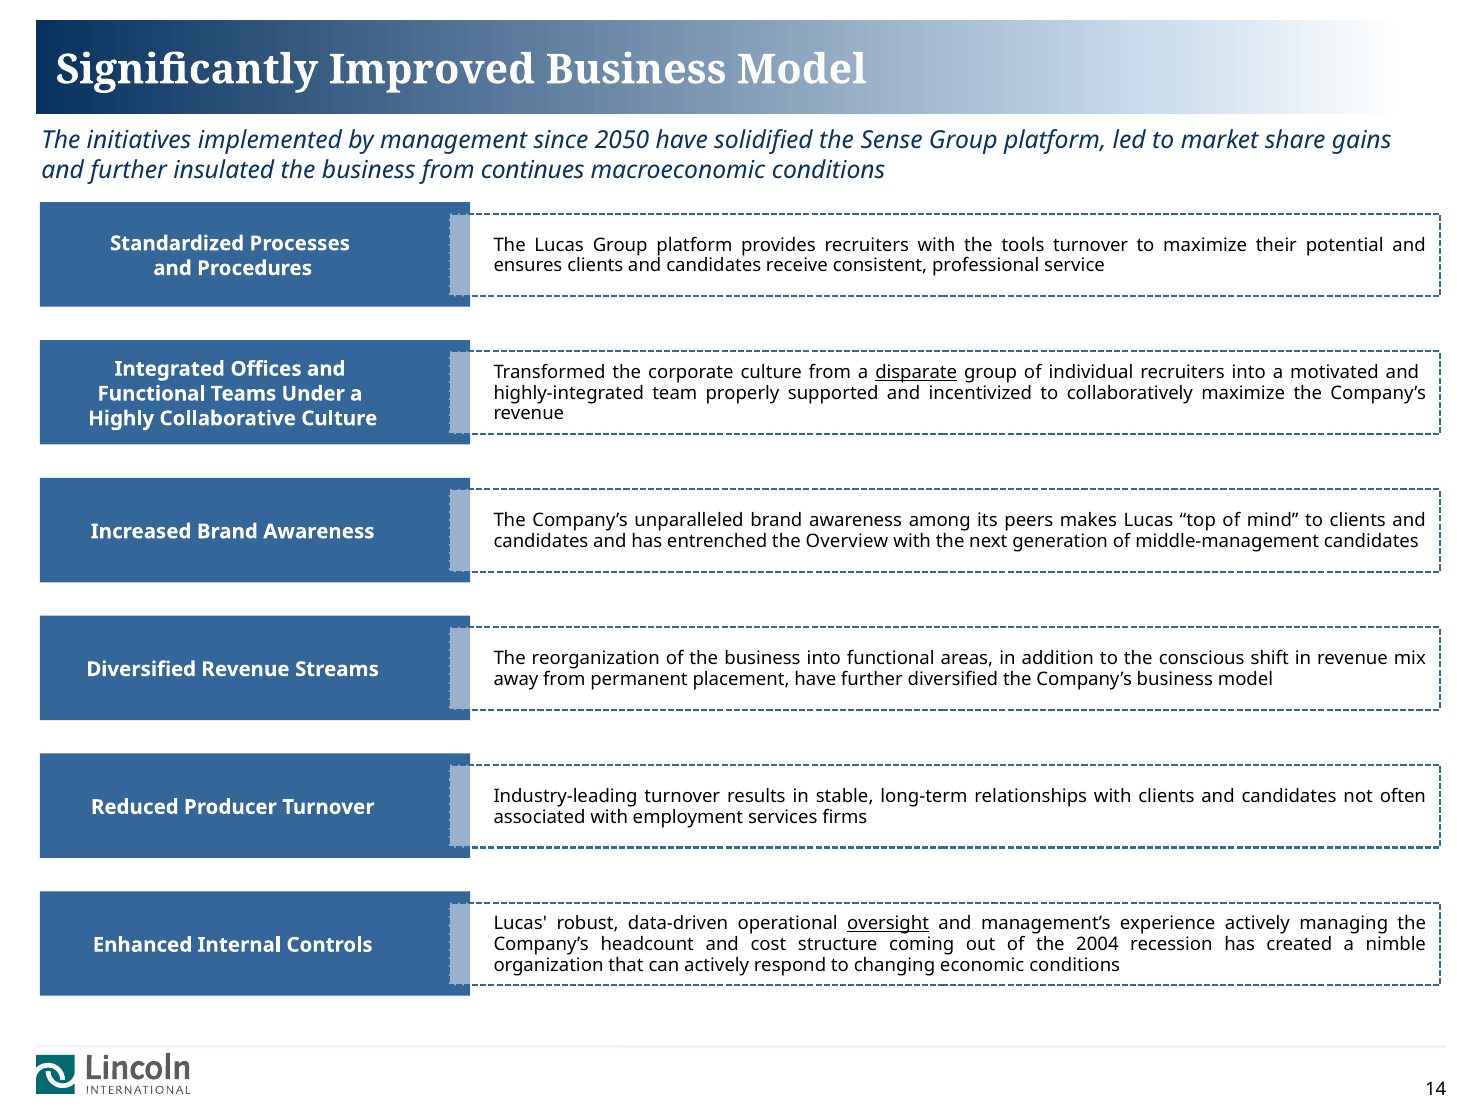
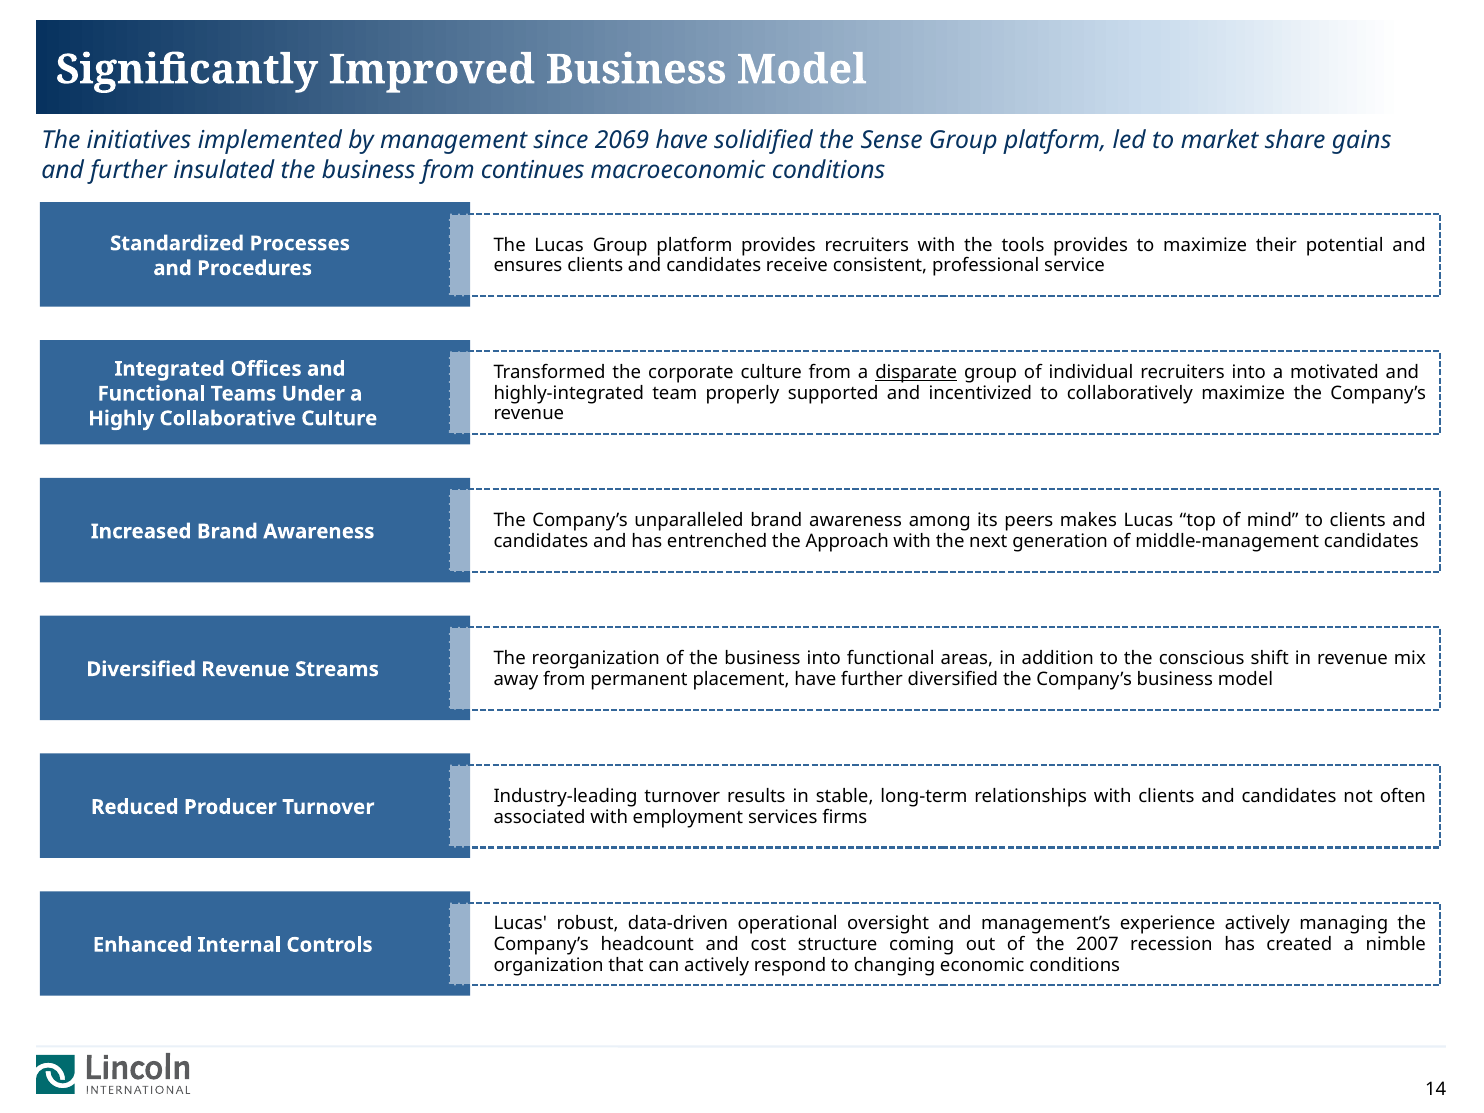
2050: 2050 -> 2069 (622, 141)
tools turnover: turnover -> provides (1091, 245)
Overview: Overview -> Approach (847, 541)
oversight underline: present -> none (888, 924)
2004: 2004 -> 2007 (1097, 944)
